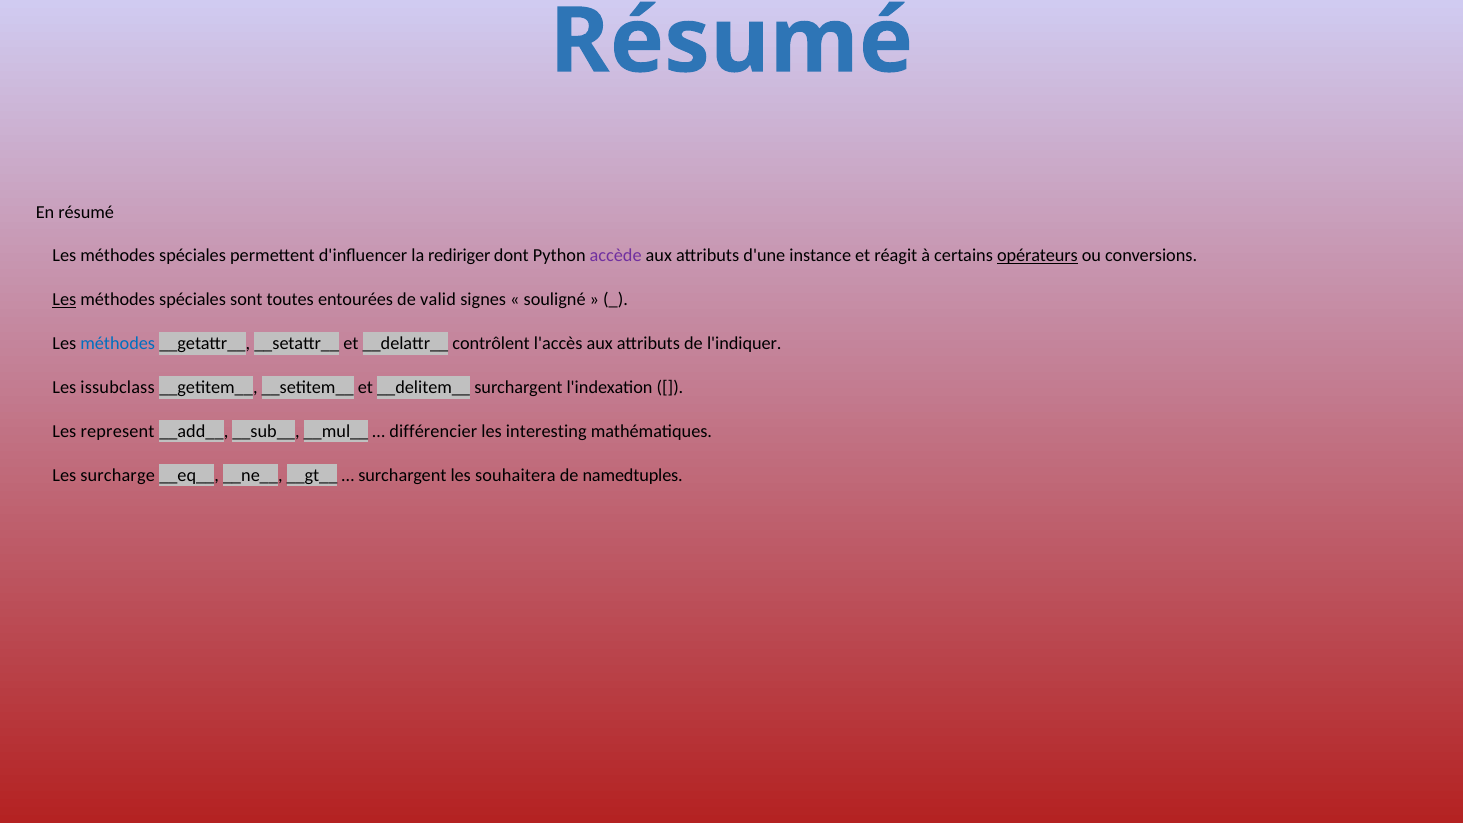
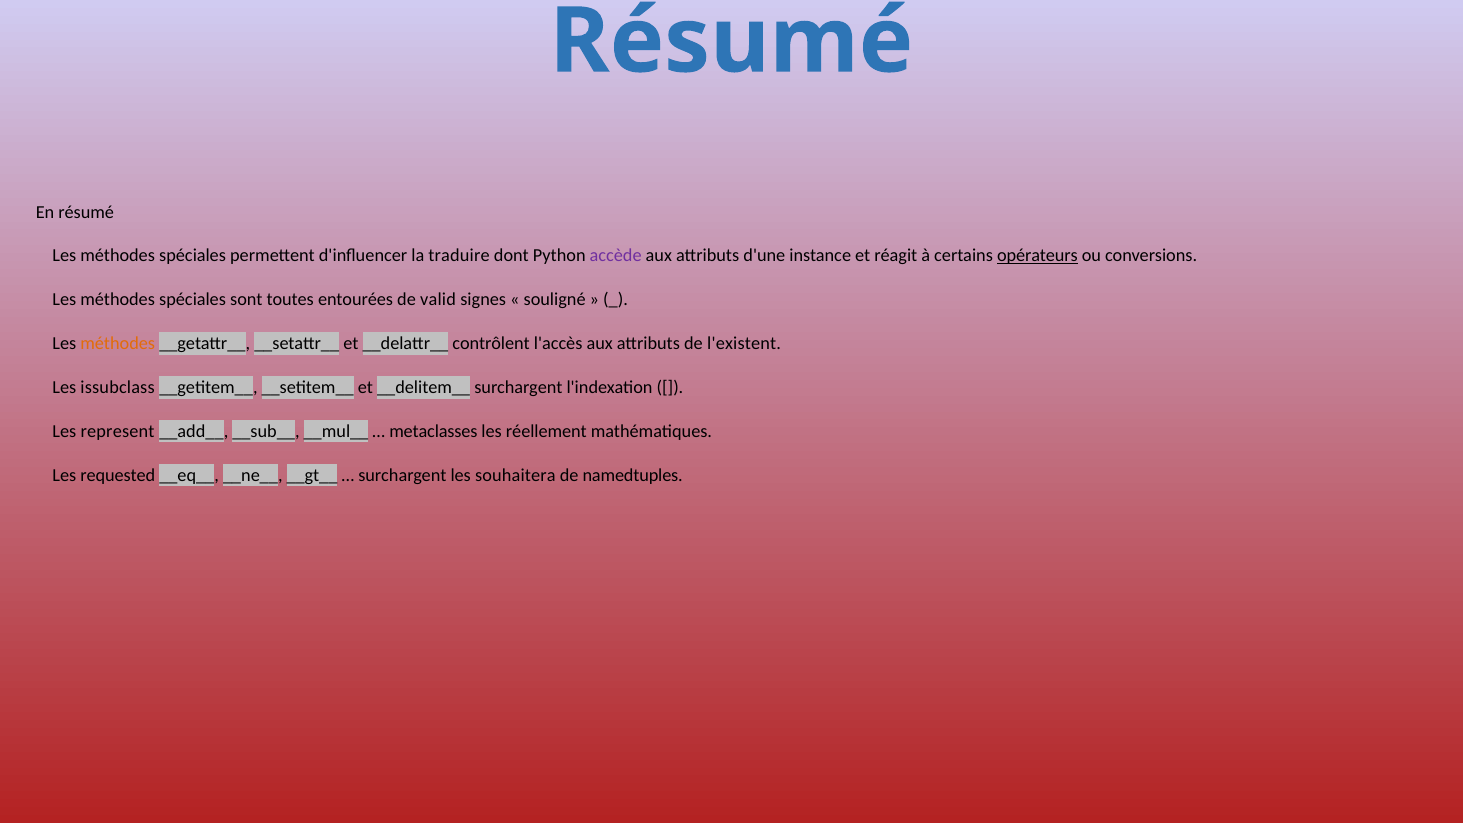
rediriger: rediriger -> traduire (459, 256)
Les underline: present -> none (64, 300)
méthodes colour: blue -> orange (118, 344)
l'indiquer: l'indiquer -> l'existent (744, 344)
différencier: différencier -> metaclasses (433, 431)
interesting: interesting -> réellement (546, 431)
surcharge: surcharge -> requested (118, 475)
